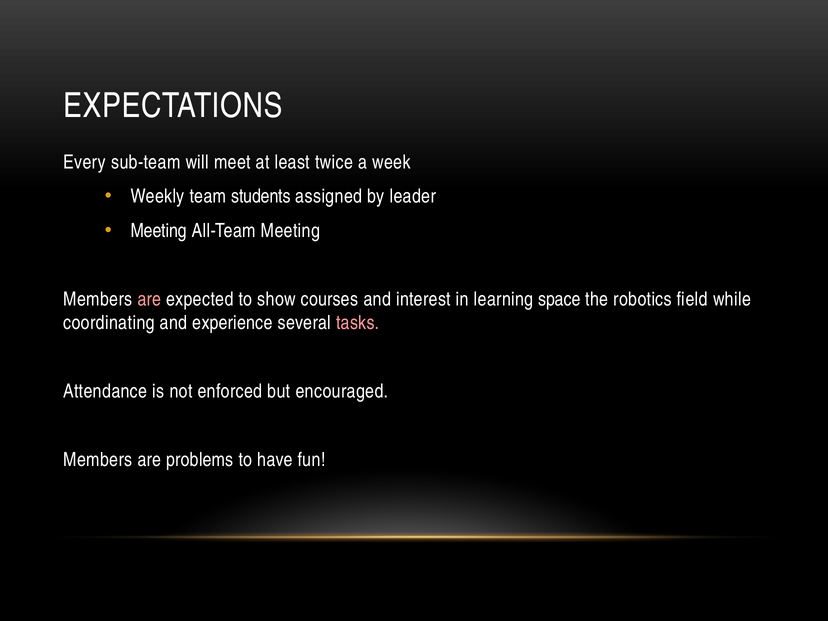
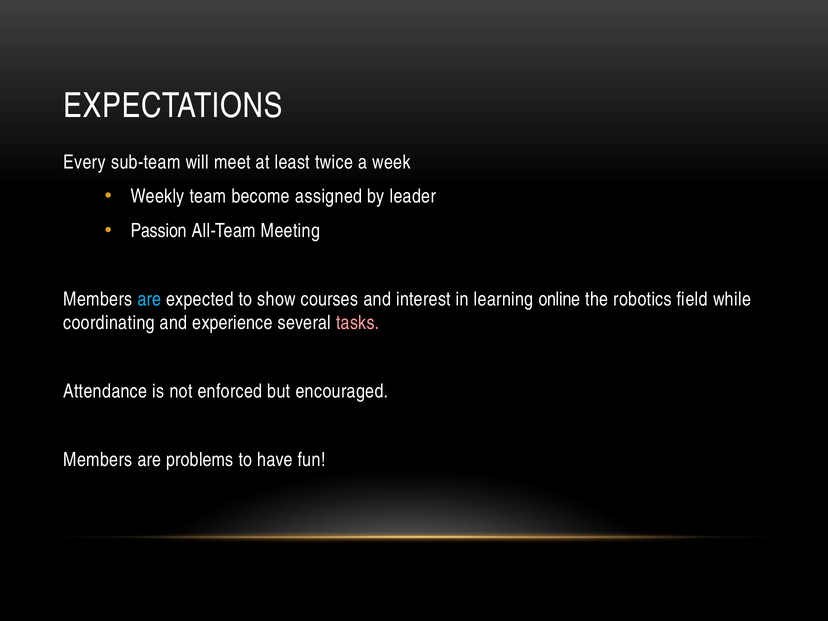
students: students -> become (261, 196)
Meeting: Meeting -> Passion (159, 231)
are colour: pink -> light blue (149, 299)
space: space -> online (559, 299)
